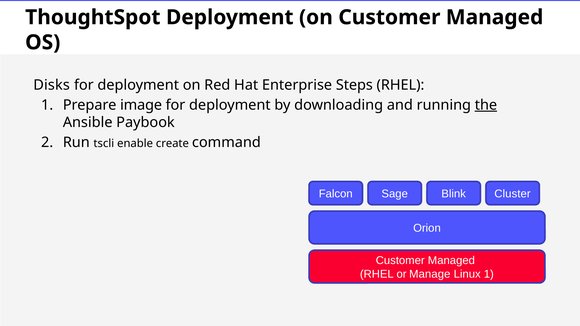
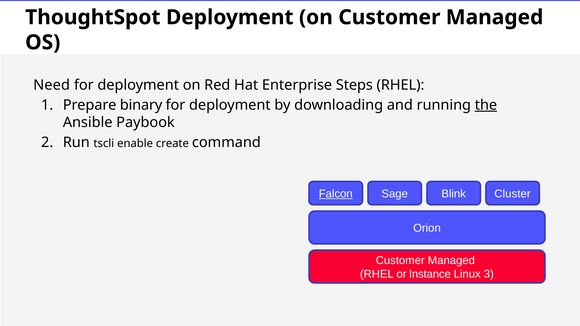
Disks: Disks -> Need (52, 85)
image: image -> binary (141, 105)
Falcon underline: none -> present (336, 194)
Manage: Manage -> Instance (430, 274)
Linux 1: 1 -> 3 (489, 274)
